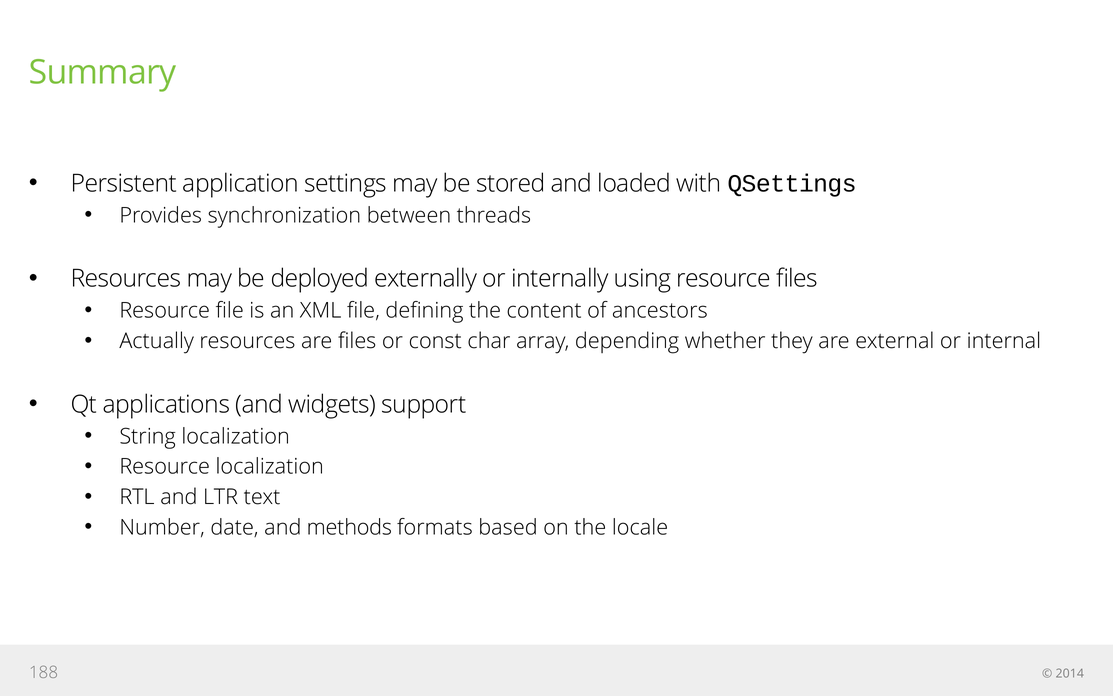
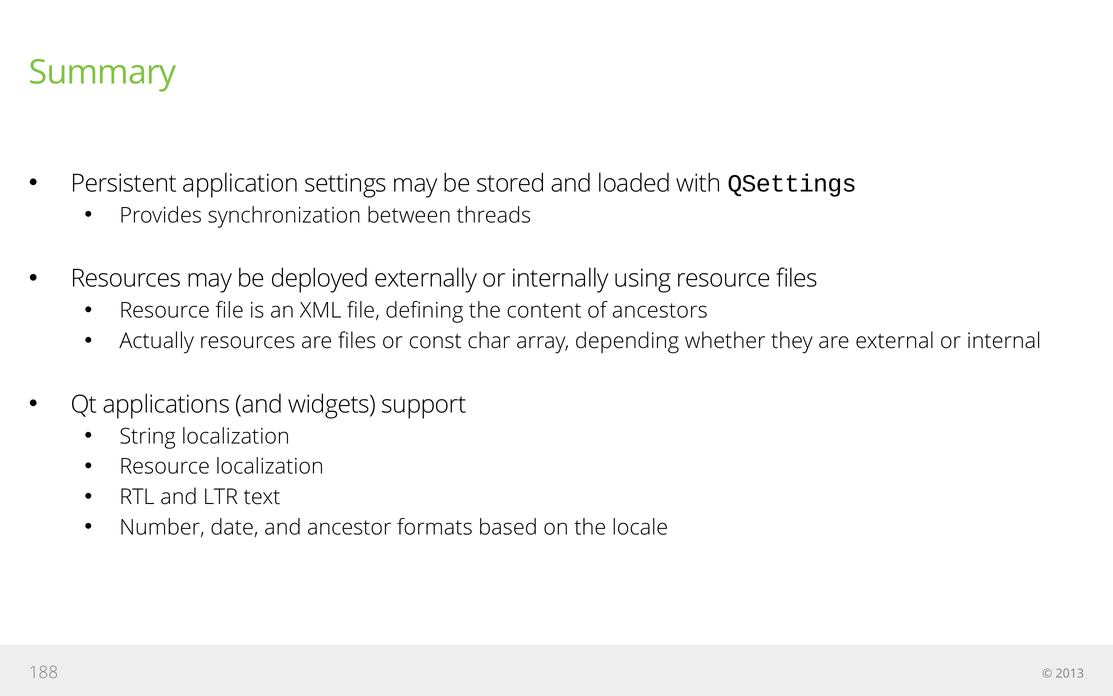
methods: methods -> ancestor (349, 527)
2014: 2014 -> 2013 (1070, 673)
